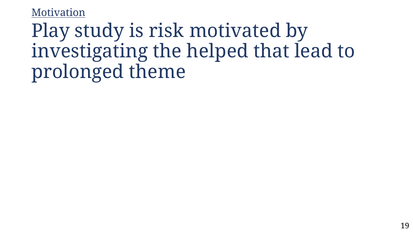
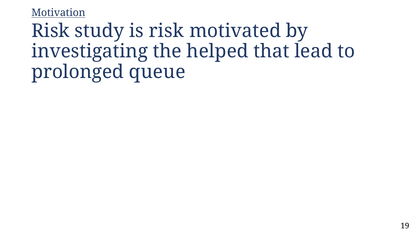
Play: Play -> Risk (51, 31)
theme: theme -> queue (157, 72)
